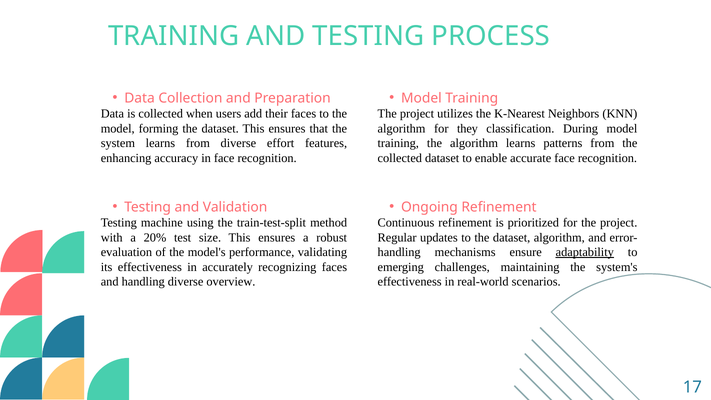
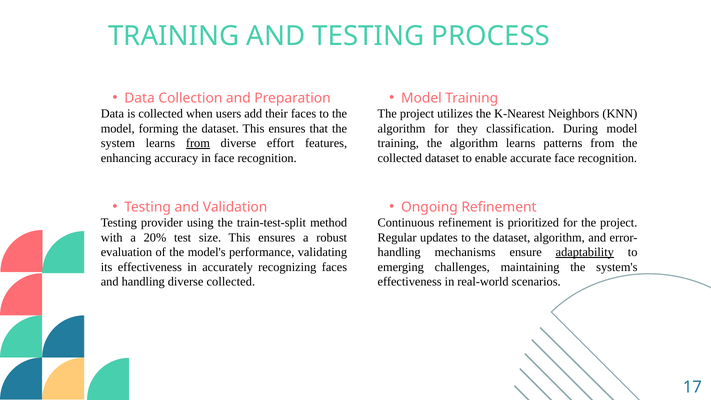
from underline: none -> present (198, 143)
machine: machine -> provider (162, 223)
diverse overview: overview -> collected (231, 282)
